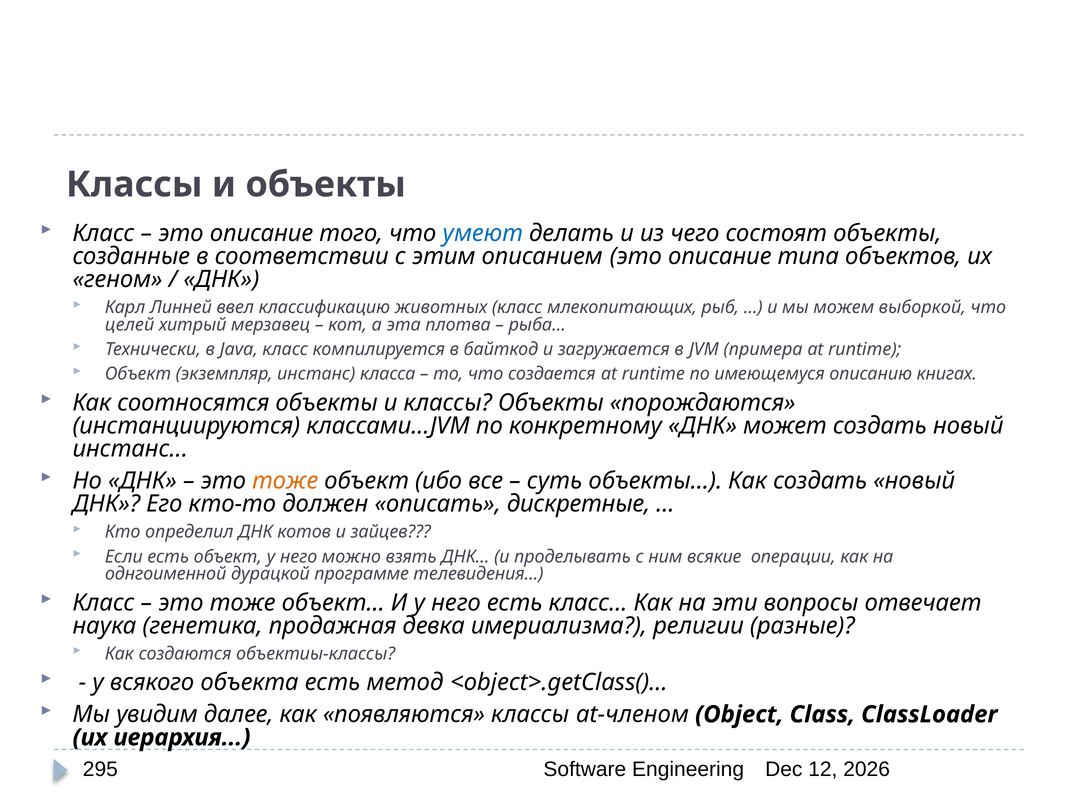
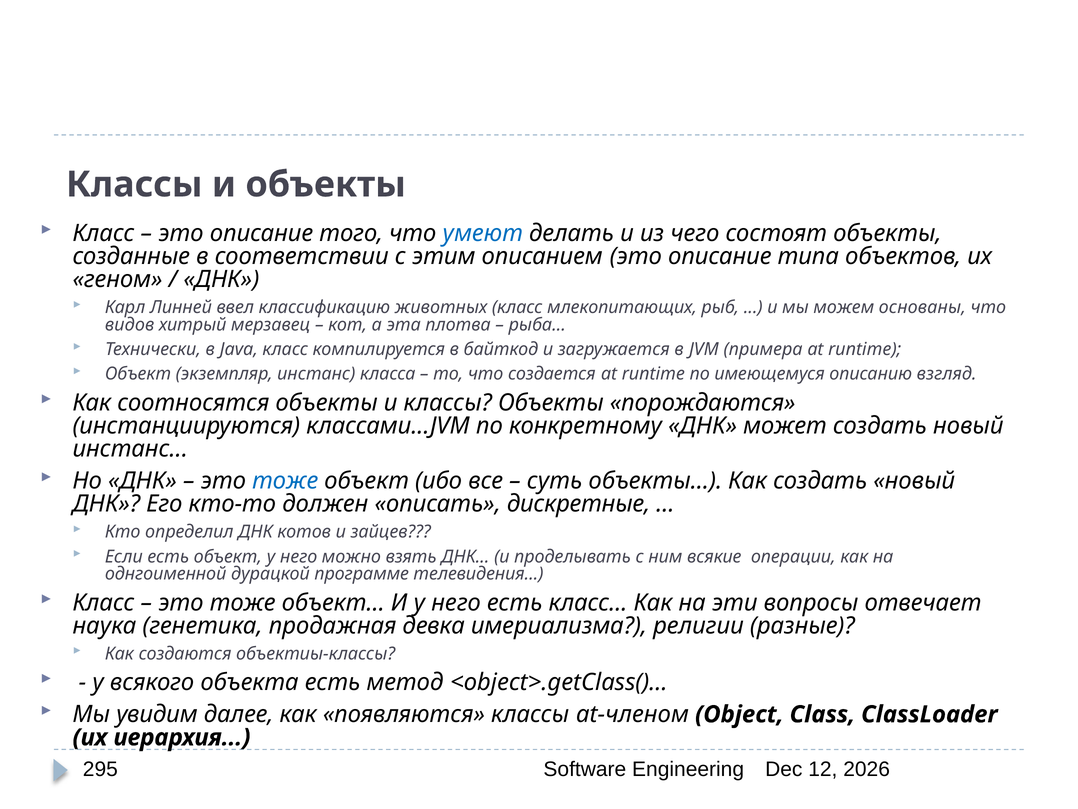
выборкой: выборкой -> основаны (922, 307)
целей: целей -> видов (130, 324)
книгах: книгах -> взгляд (947, 374)
тоже colour: orange -> blue (285, 481)
